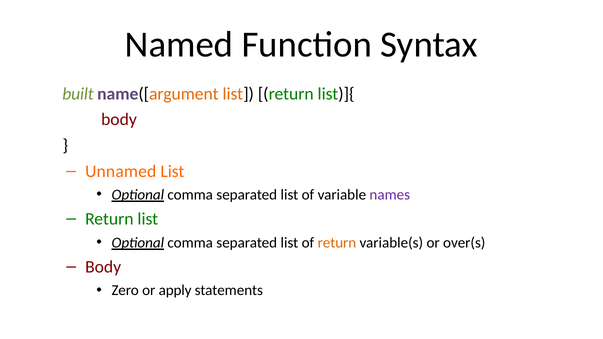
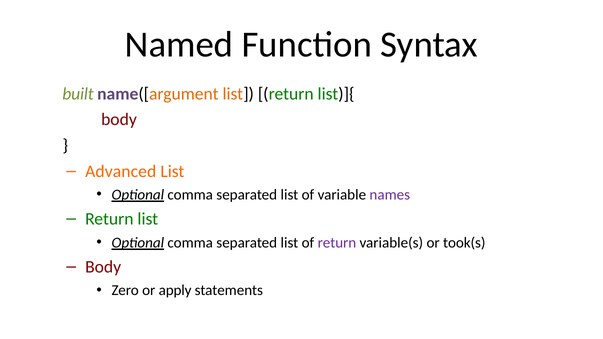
Unnamed: Unnamed -> Advanced (121, 171)
return colour: orange -> purple (337, 243)
over(s: over(s -> took(s (464, 243)
